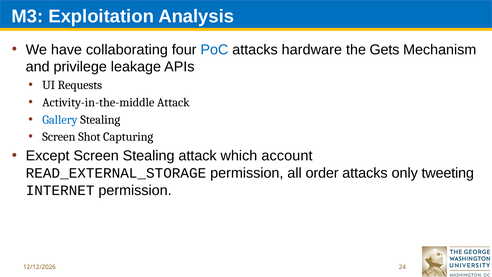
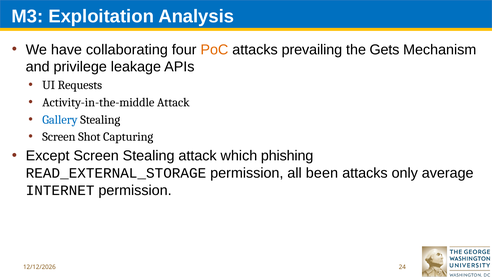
PoC colour: blue -> orange (214, 50)
hardware: hardware -> prevailing (312, 50)
account: account -> phishing (287, 156)
order: order -> been (322, 173)
tweeting: tweeting -> average (448, 173)
